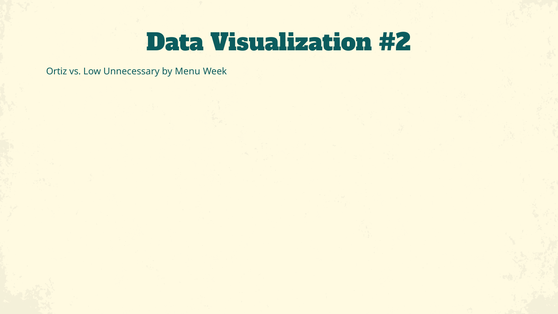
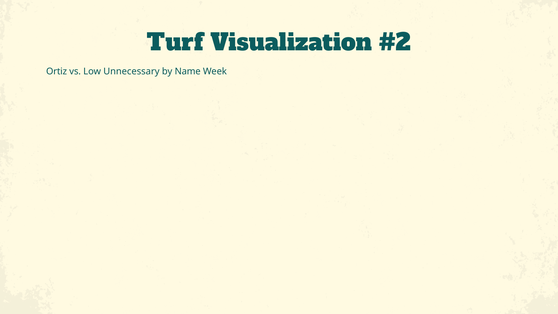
Data: Data -> Turf (175, 43)
Menu: Menu -> Name (188, 71)
